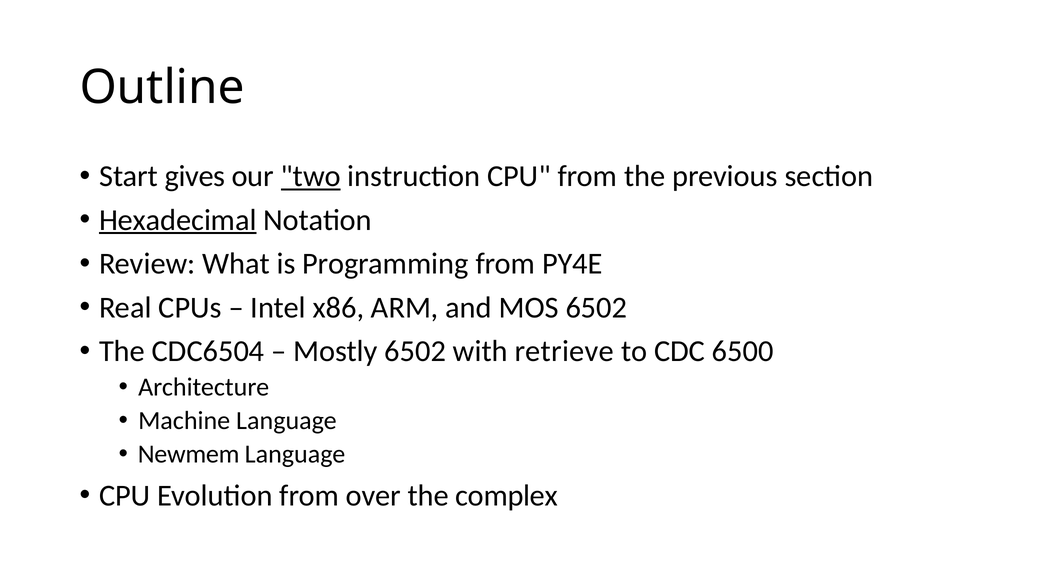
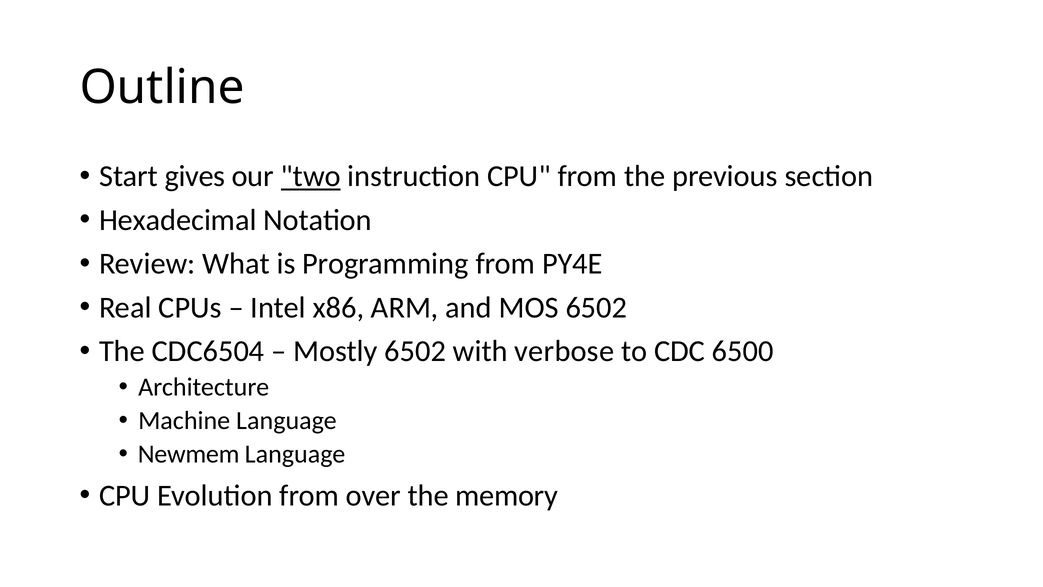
Hexadecimal underline: present -> none (178, 220)
retrieve: retrieve -> verbose (564, 351)
complex: complex -> memory (507, 495)
